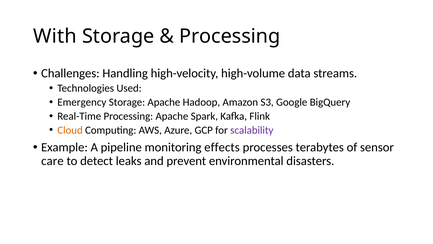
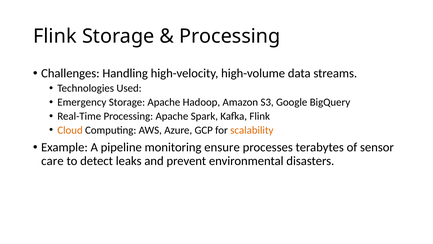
With: With -> Flink (55, 36)
scalability colour: purple -> orange (252, 130)
effects: effects -> ensure (222, 147)
